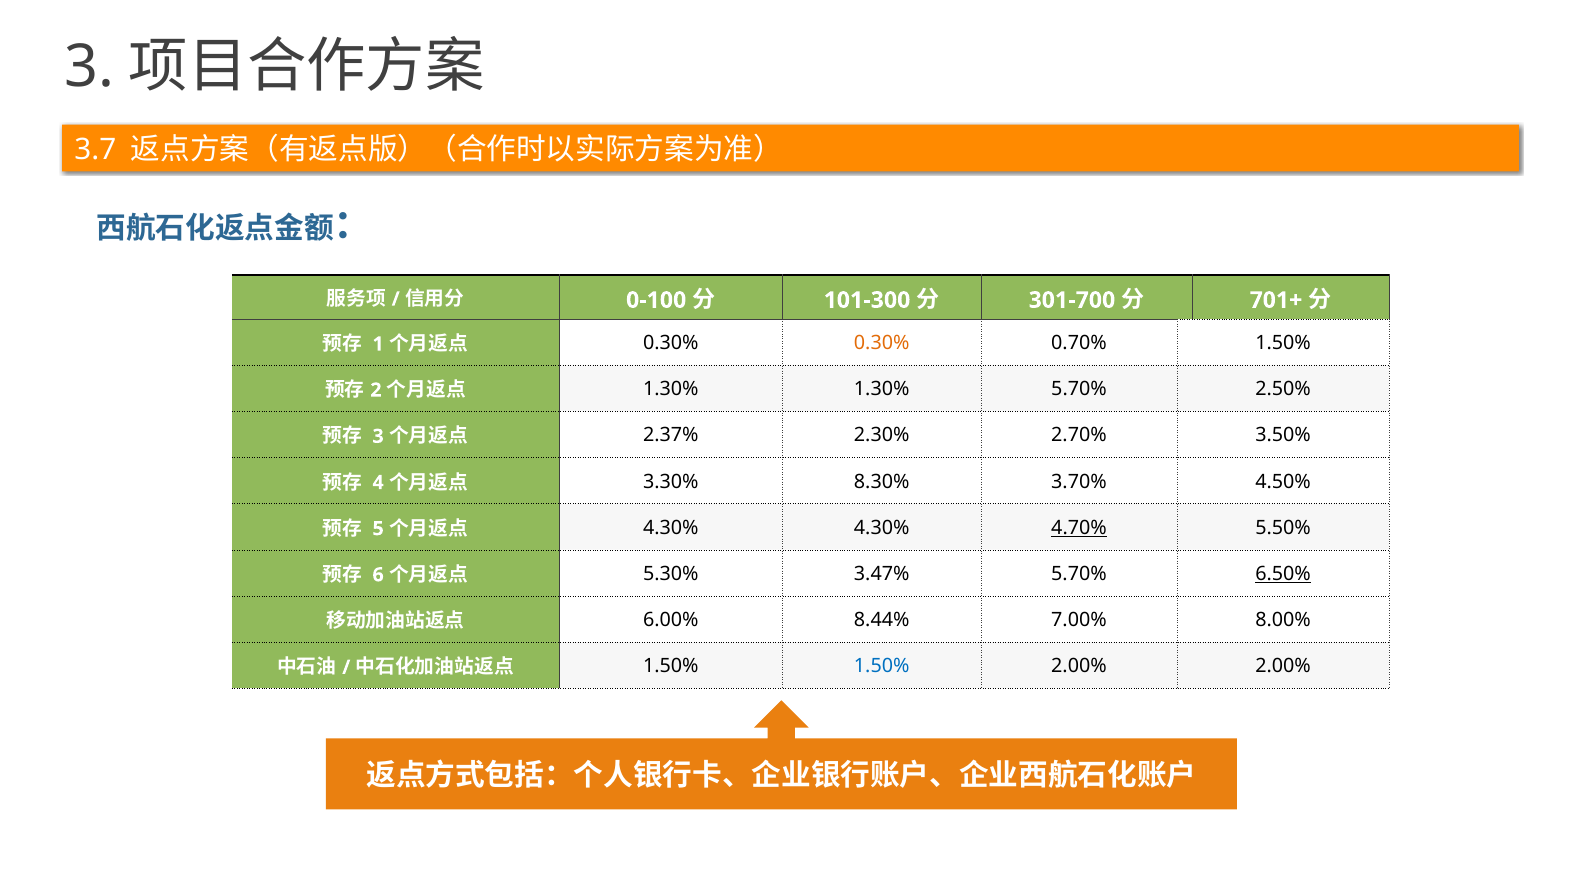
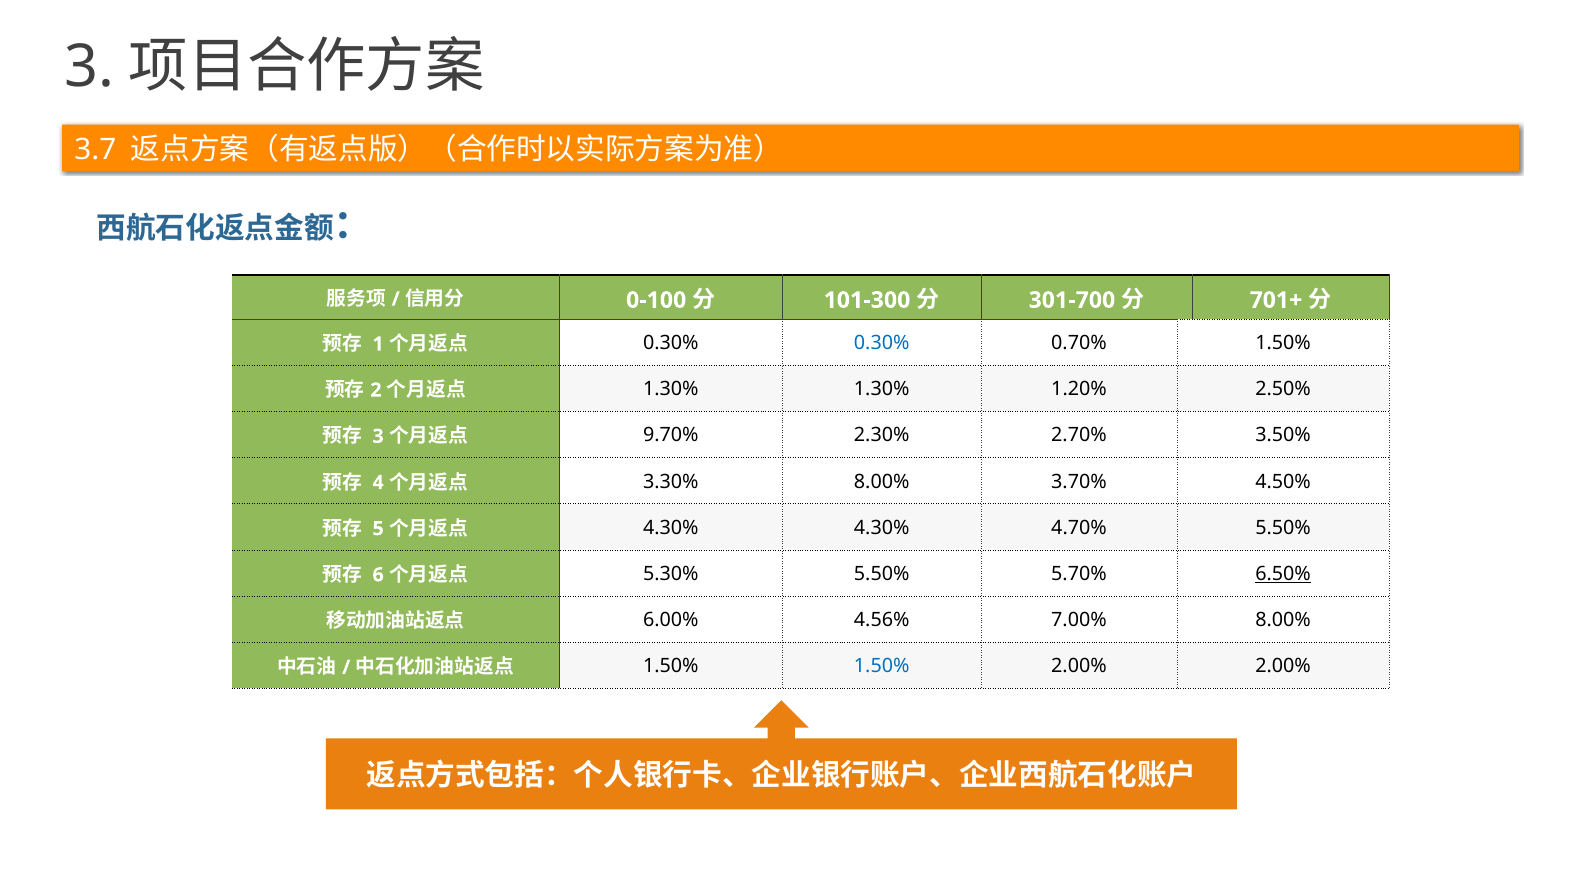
0.30% colour: orange -> blue (882, 343)
1.30% 5.70%: 5.70% -> 1.20% (1079, 389)
2.37%: 2.37% -> 9.70% (671, 436)
3.30% 8.30%: 8.30% -> 8.00% (882, 482)
4.70% underline: present -> none (1079, 528)
5.30% 3.47%: 3.47% -> 5.50% (882, 574)
8.44%: 8.44% -> 4.56% (882, 620)
